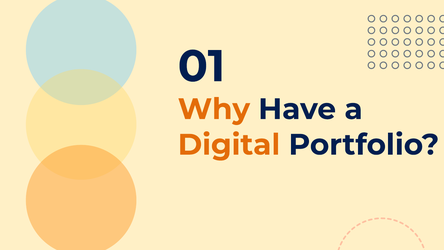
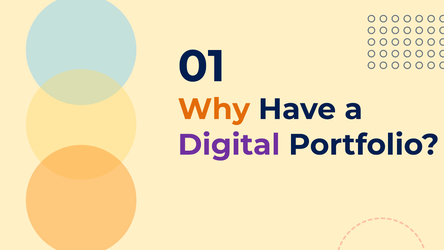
Digital colour: orange -> purple (229, 145)
